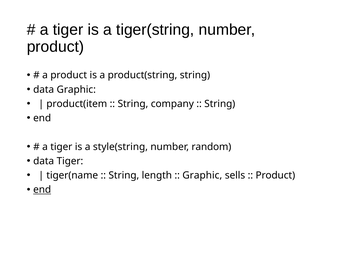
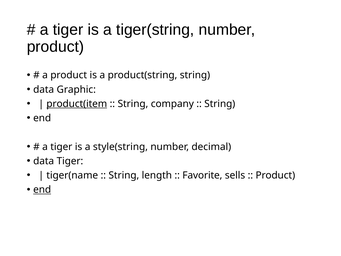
product(item underline: none -> present (77, 104)
random: random -> decimal (211, 147)
Graphic: Graphic -> Favorite (202, 175)
